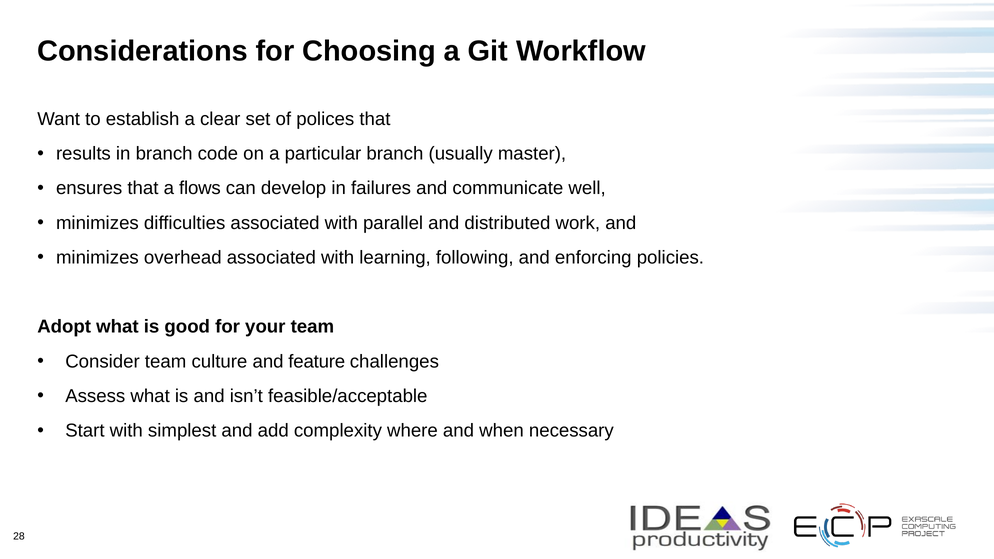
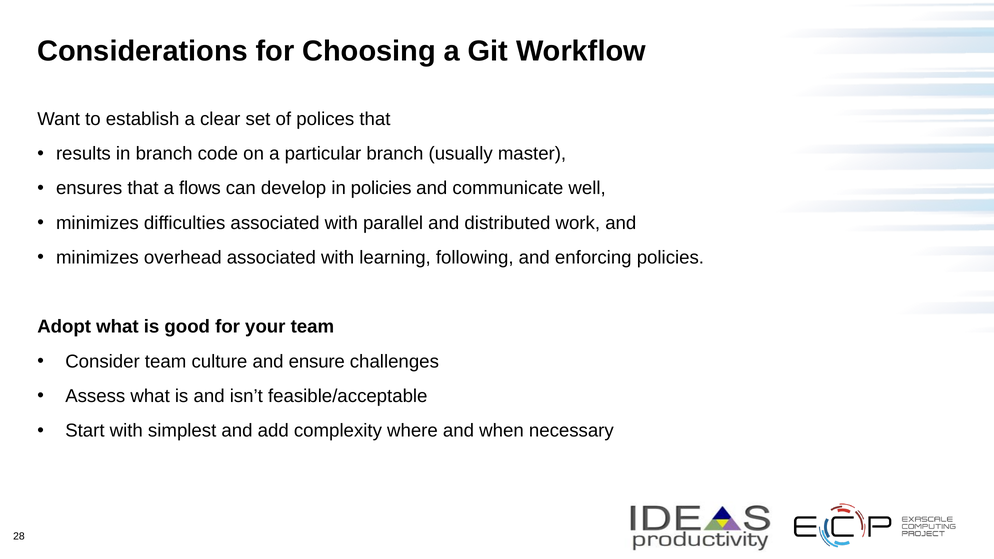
in failures: failures -> policies (381, 188)
feature: feature -> ensure (317, 362)
